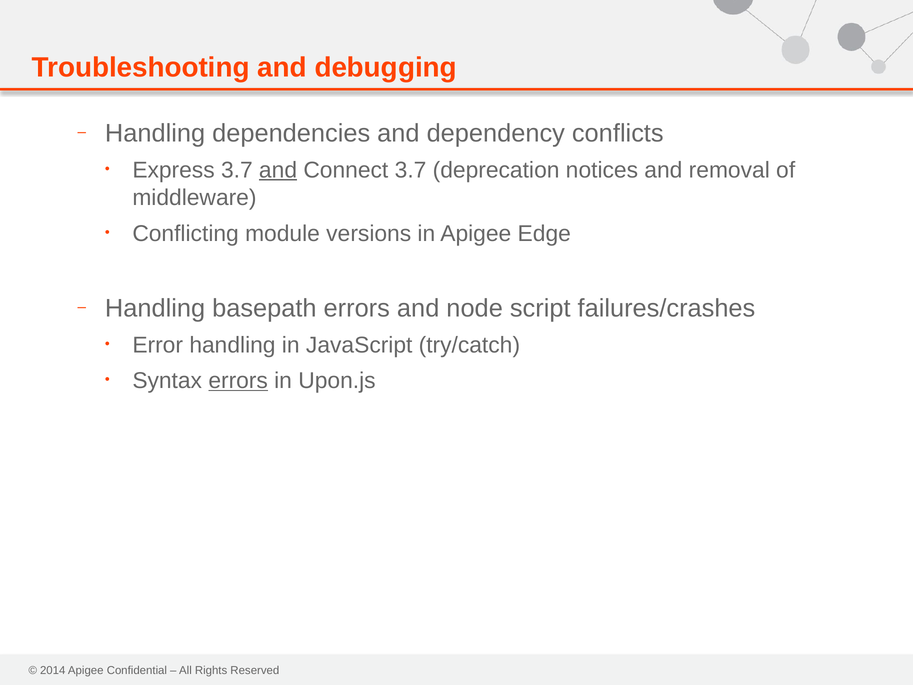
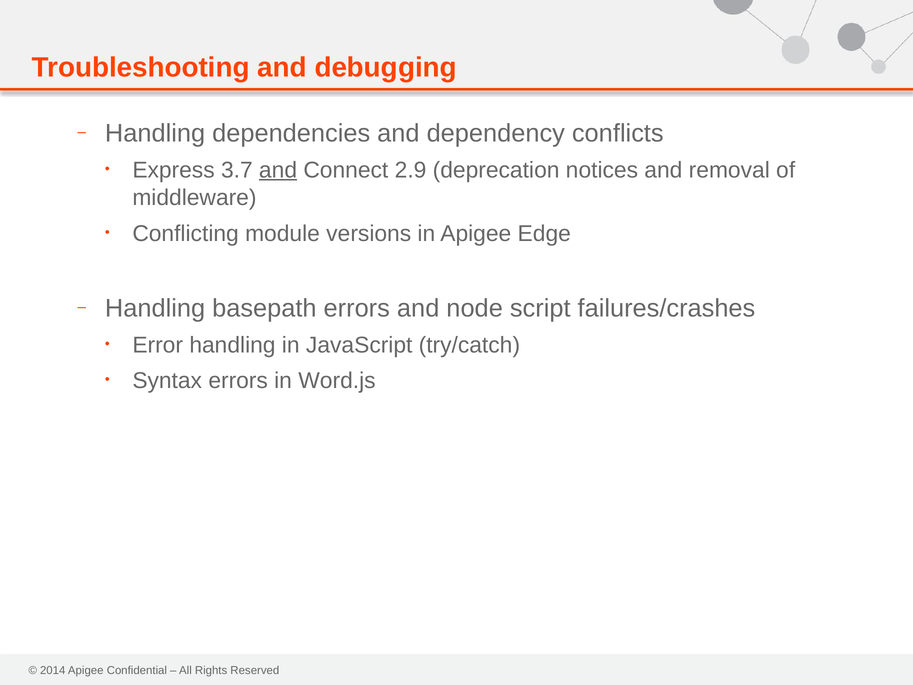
Connect 3.7: 3.7 -> 2.9 (411, 170)
errors underline: present -> none (238, 380)
Upon.js: Upon.js -> Word.js (337, 380)
